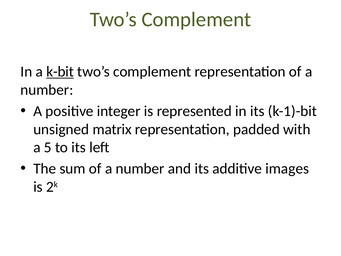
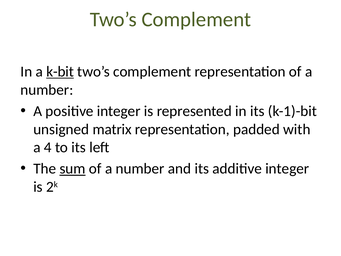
5: 5 -> 4 (48, 147)
sum underline: none -> present (73, 169)
additive images: images -> integer (287, 169)
